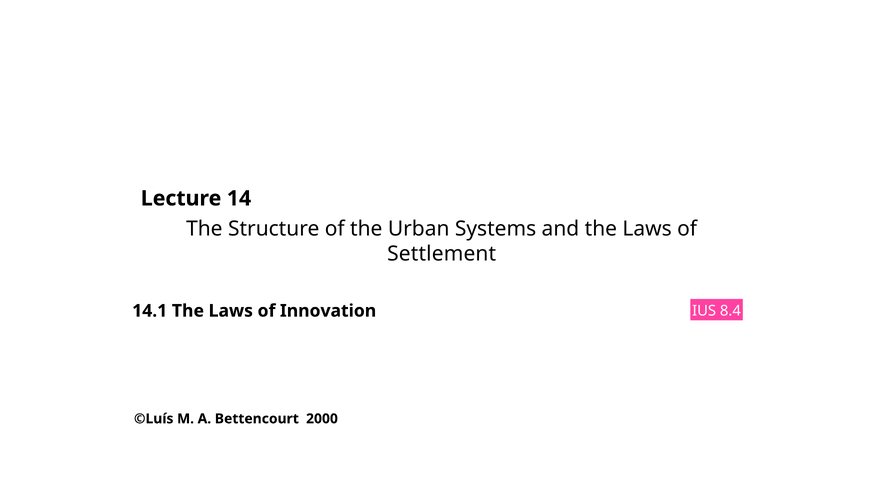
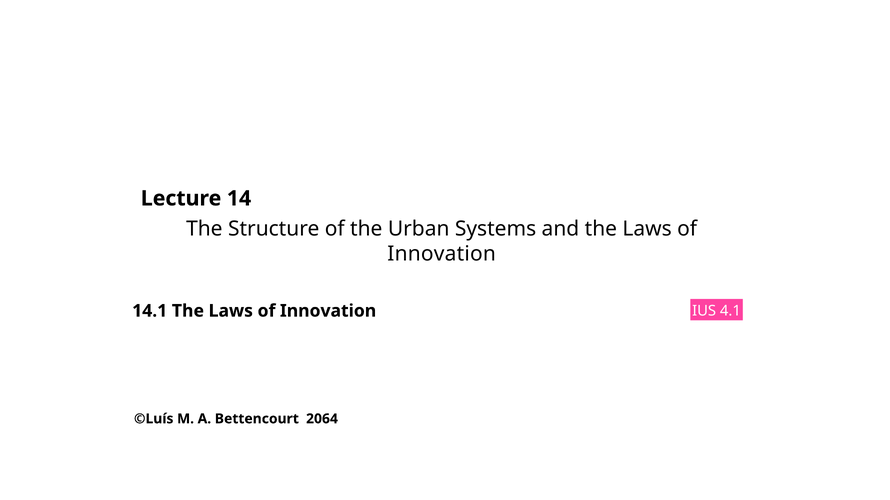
Settlement: Settlement -> Innovation (442, 254)
8.4: 8.4 -> 4.1 (730, 311)
2000: 2000 -> 2064 (322, 419)
